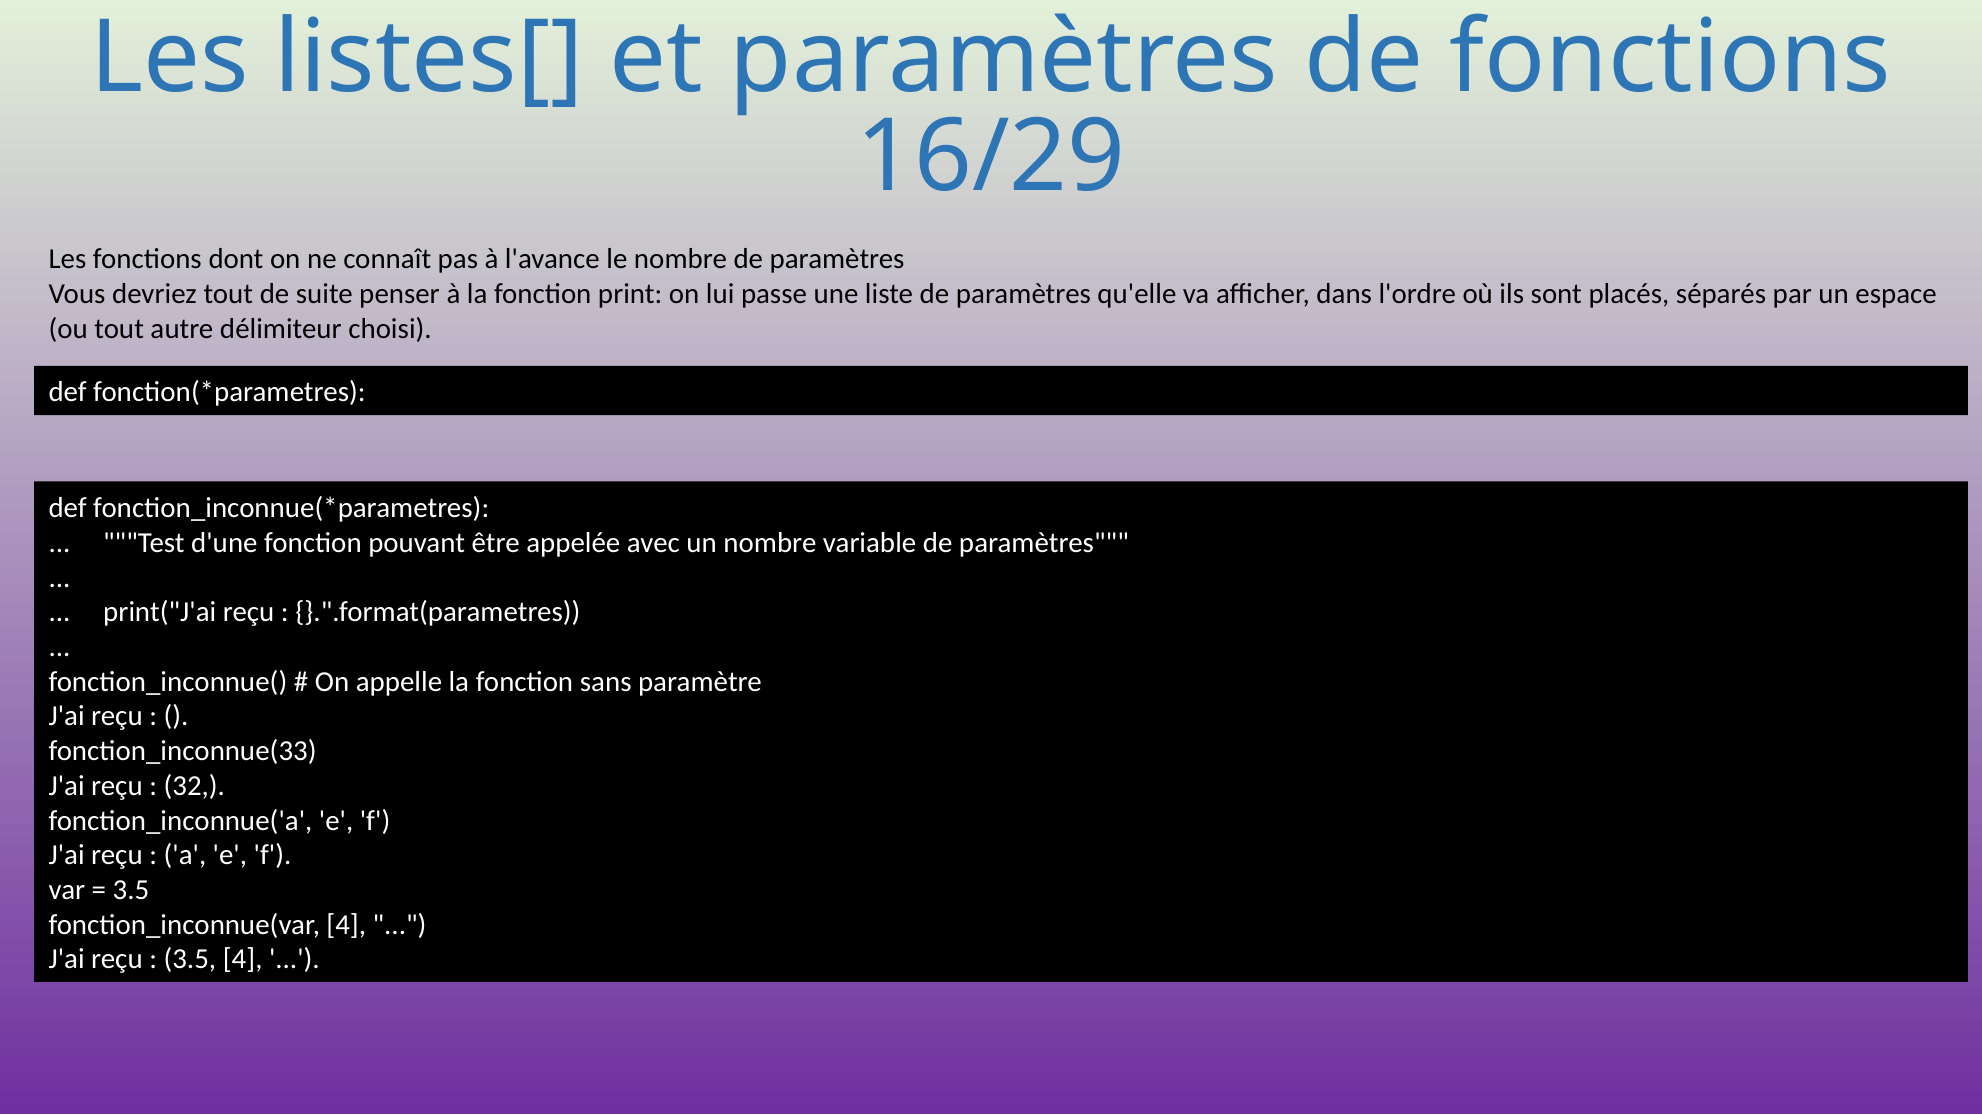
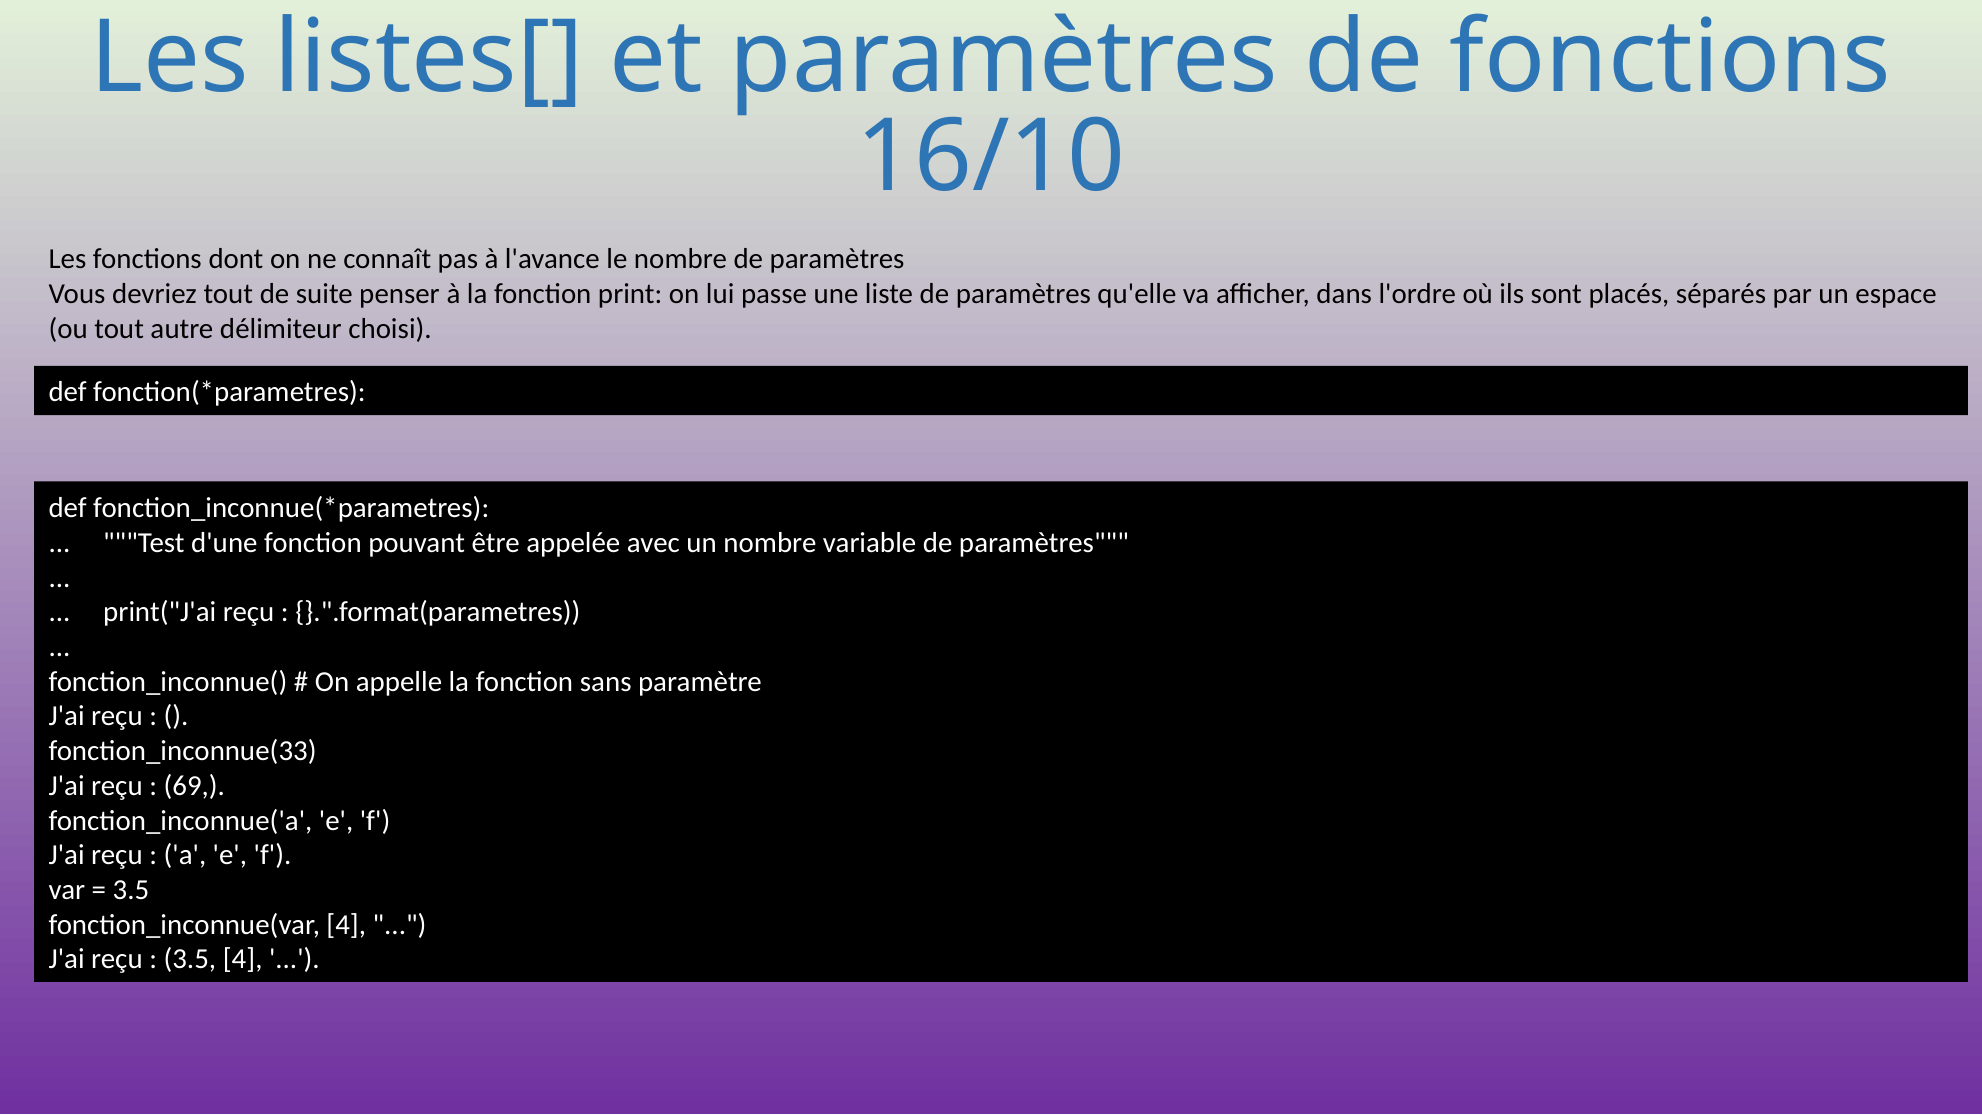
16/29: 16/29 -> 16/10 (991, 157)
32: 32 -> 69 (194, 786)
